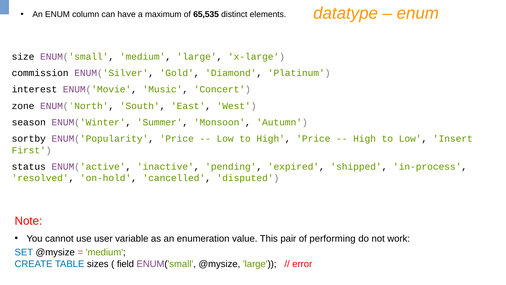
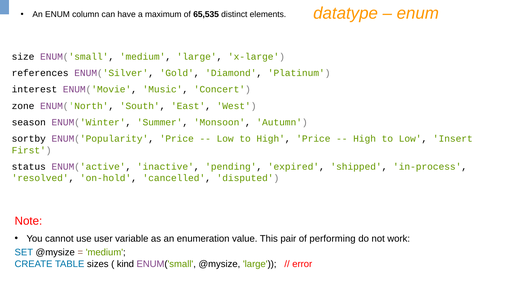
commission: commission -> references (40, 73)
field: field -> kind (125, 264)
